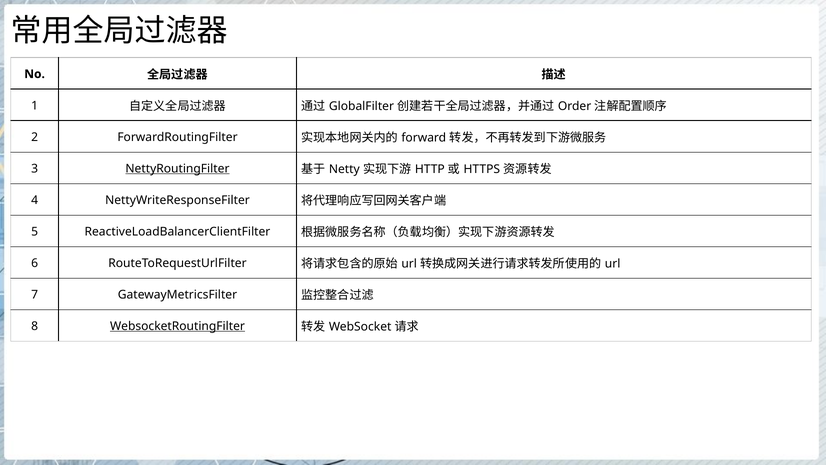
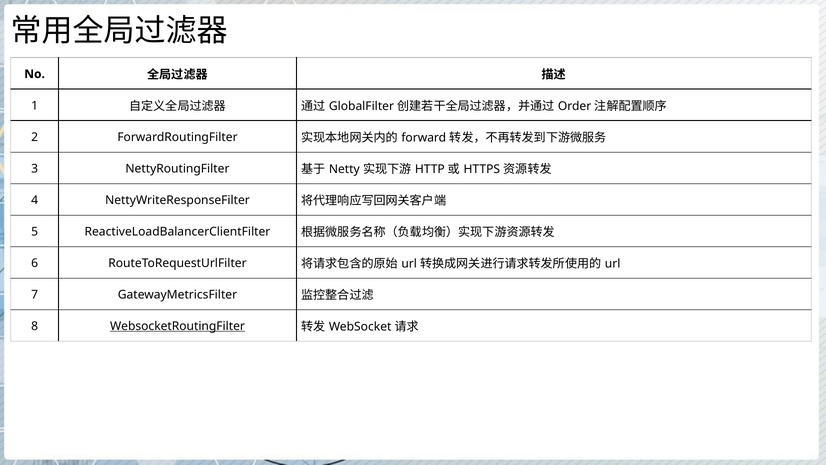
NettyRoutingFilter underline: present -> none (177, 168)
